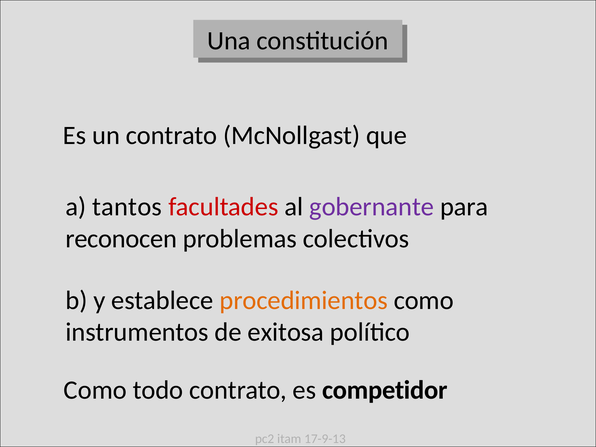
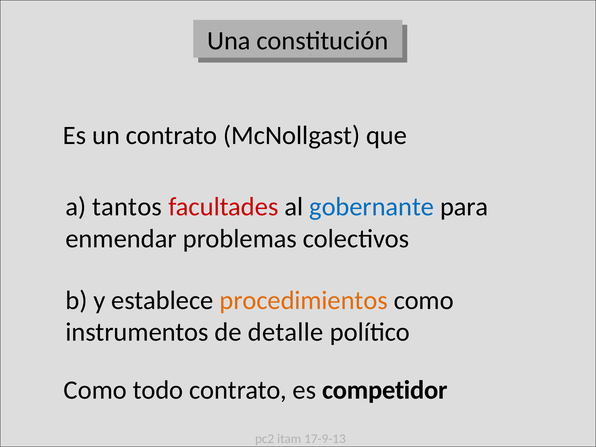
gobernante colour: purple -> blue (372, 207)
reconocen: reconocen -> enmendar (121, 239)
exitosa: exitosa -> detalle (286, 332)
